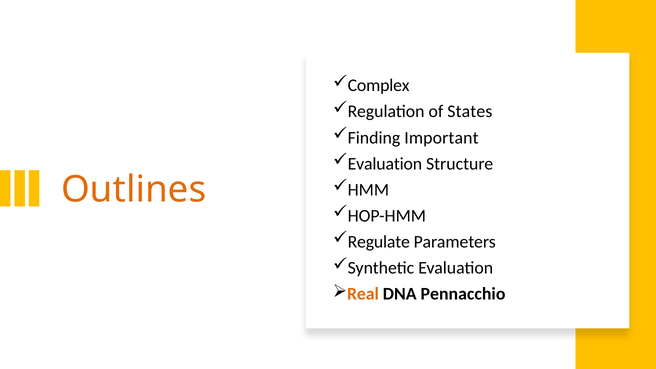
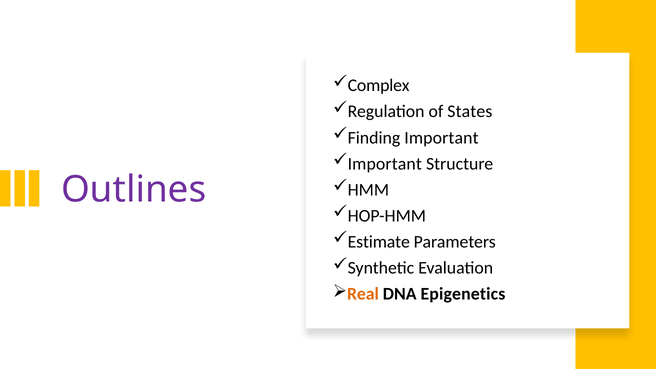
Evaluation: Evaluation -> Important (385, 164)
Outlines colour: orange -> purple (134, 190)
Regulate: Regulate -> Estimate (379, 242)
Pennacchio: Pennacchio -> Epigenetics (463, 294)
